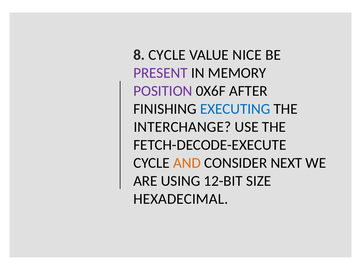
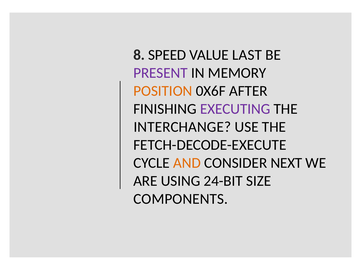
8 CYCLE: CYCLE -> SPEED (167, 55)
NICE: NICE -> LAST (247, 55)
POSITION colour: purple -> orange (163, 91)
EXECUTING colour: blue -> purple (235, 109)
12-BIT: 12-BIT -> 24-BIT (223, 182)
HEXADECIMAL: HEXADECIMAL -> COMPONENTS (181, 200)
